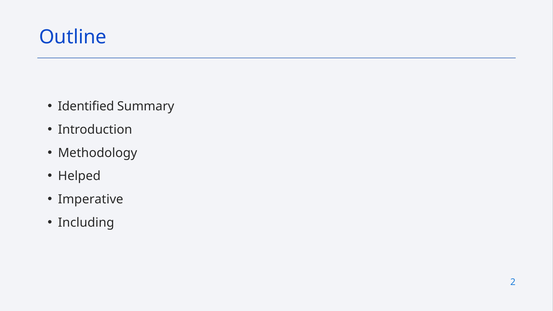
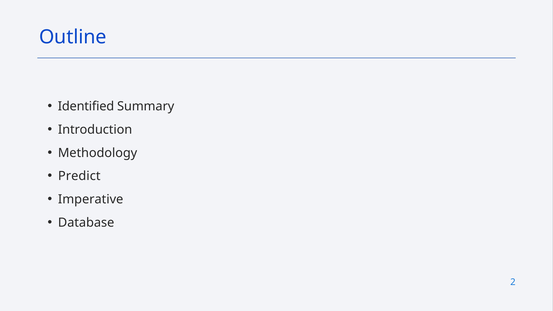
Helped: Helped -> Predict (79, 176)
Including: Including -> Database (86, 223)
